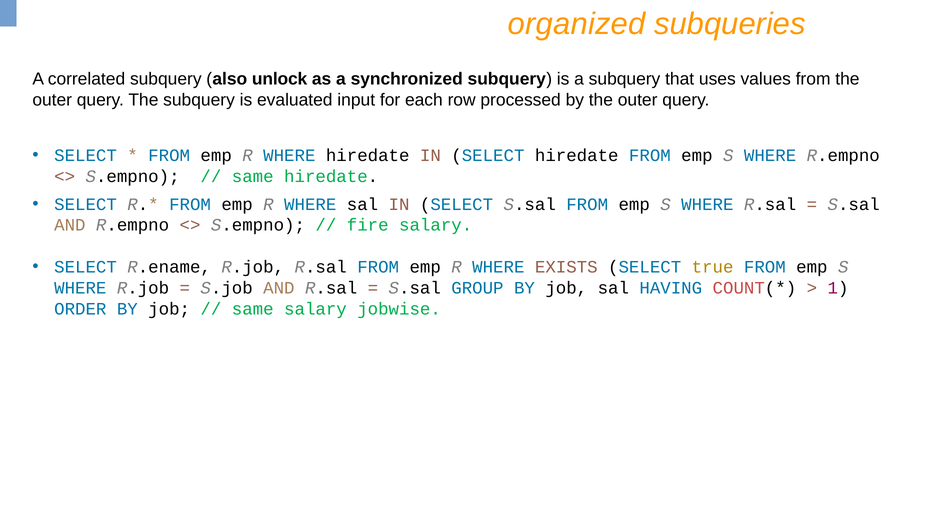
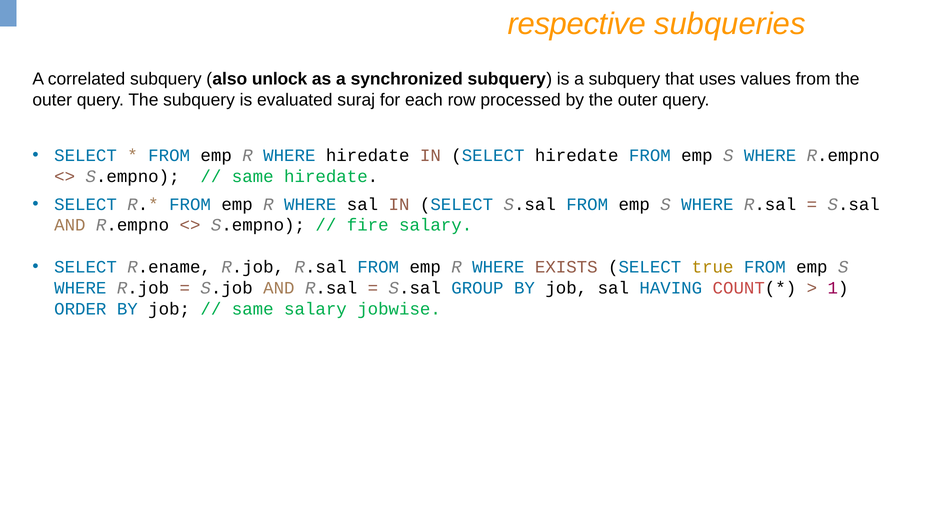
organized: organized -> respective (577, 24)
input: input -> suraj (356, 100)
